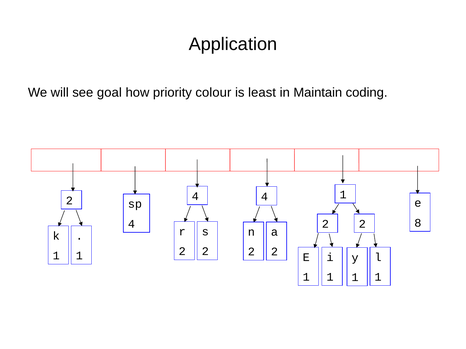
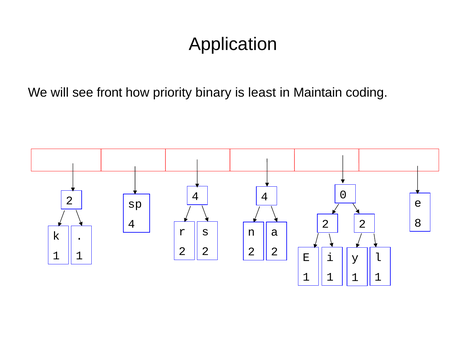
goal: goal -> front (109, 93)
colour: colour -> binary (213, 93)
4 1: 1 -> 0 (343, 195)
